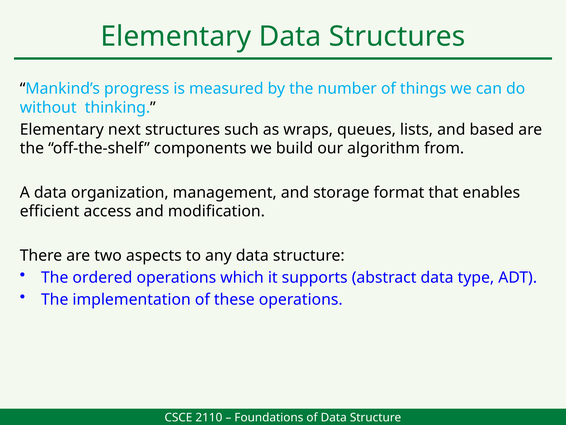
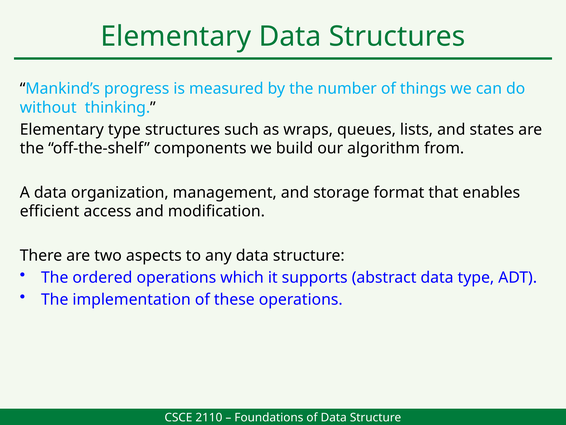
Elementary next: next -> type (124, 129)
based: based -> states (492, 129)
